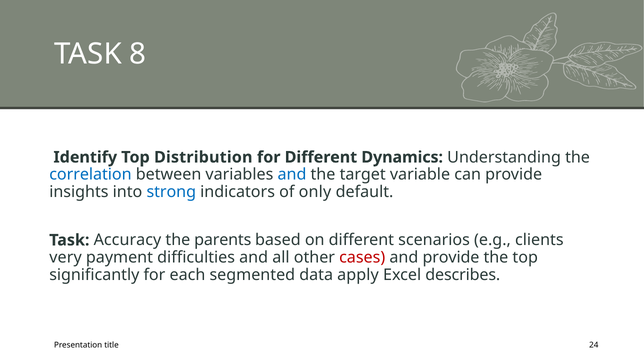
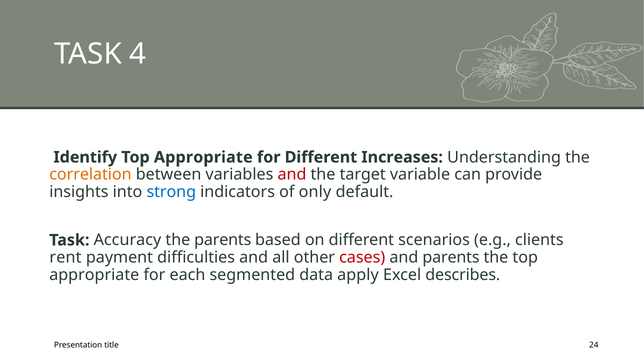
8: 8 -> 4 (138, 54)
Identify Top Distribution: Distribution -> Appropriate (203, 157)
Dynamics: Dynamics -> Increases (402, 157)
correlation colour: blue -> orange (90, 175)
and colour: blue -> red (292, 175)
very: very -> rent (65, 258)
and provide: provide -> parents (451, 258)
significantly: significantly -> appropriate (94, 275)
